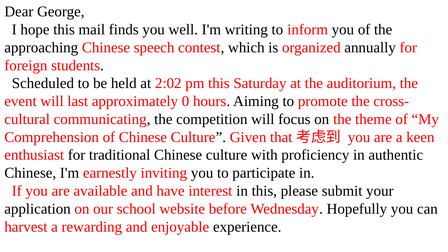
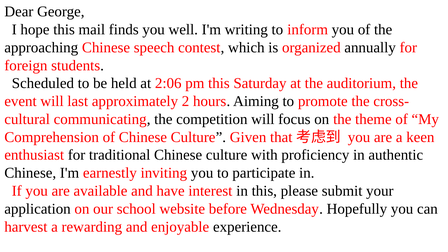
2:02: 2:02 -> 2:06 (168, 83)
0: 0 -> 2 (186, 101)
